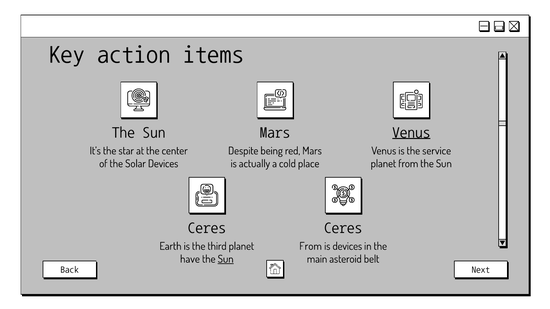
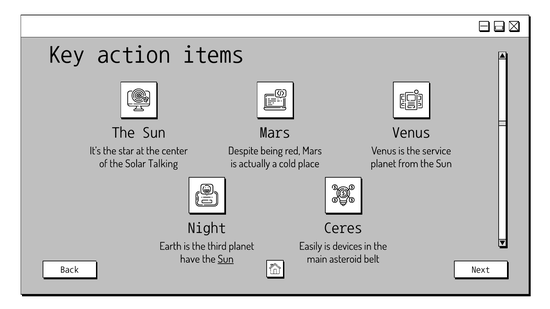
Venus underline: present -> none (411, 132)
Solar Devices: Devices -> Talking (163, 164)
Ceres: Ceres -> Night (207, 228)
From: From -> Easily (311, 247)
